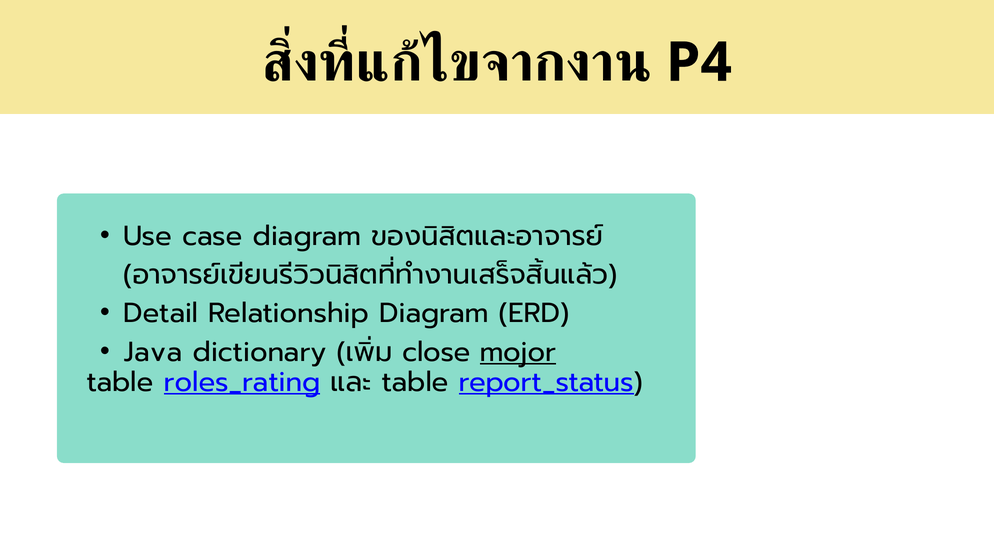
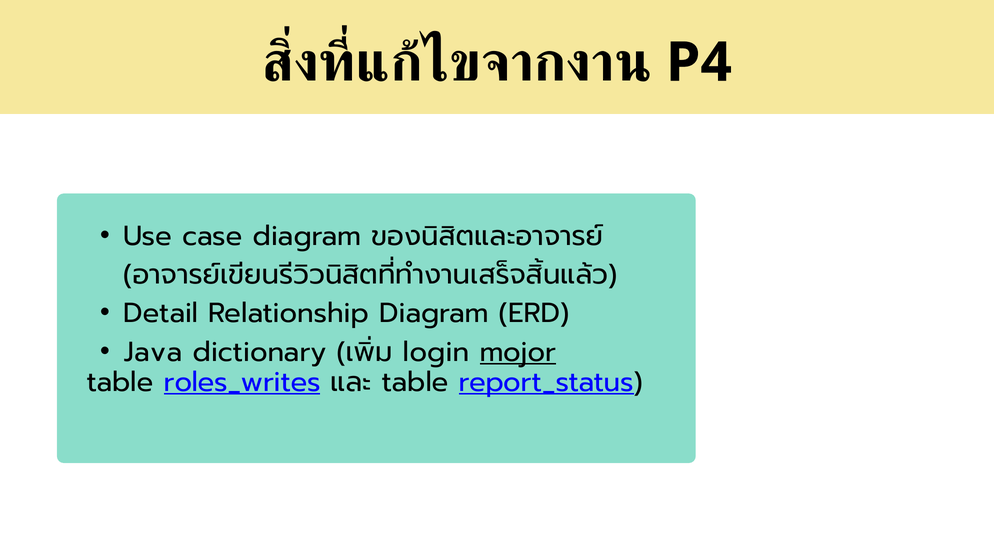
close: close -> login (436, 352)
roles_rating: roles_rating -> roles_writes (242, 382)
